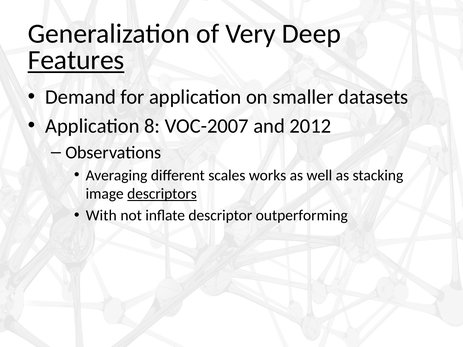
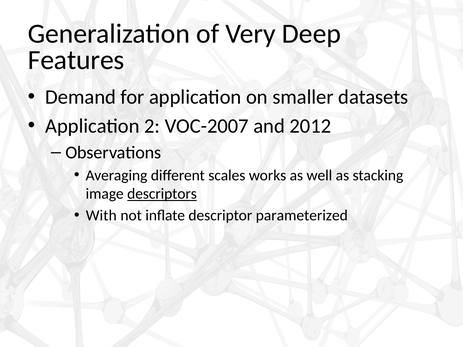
Features underline: present -> none (76, 60)
8: 8 -> 2 (152, 126)
outperforming: outperforming -> parameterized (302, 216)
